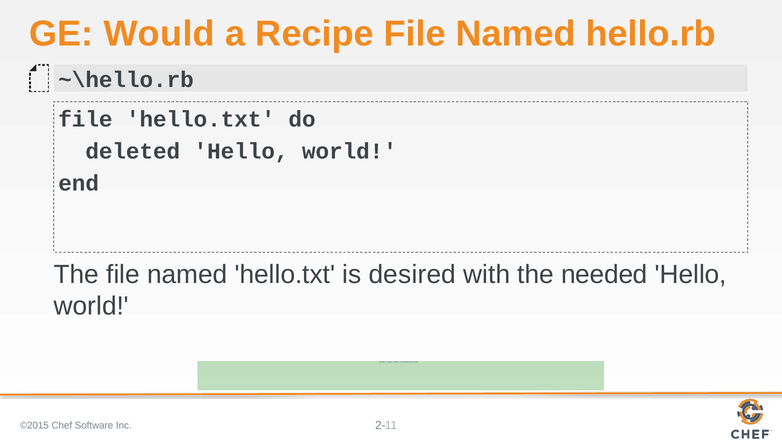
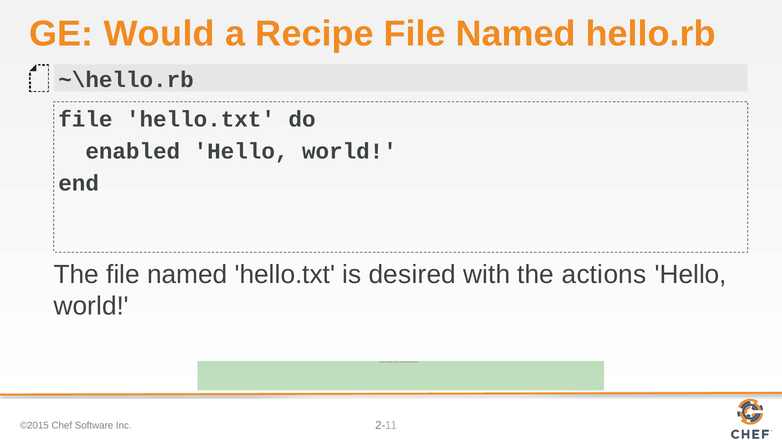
deleted: deleted -> enabled (133, 151)
needed: needed -> actions (604, 275)
